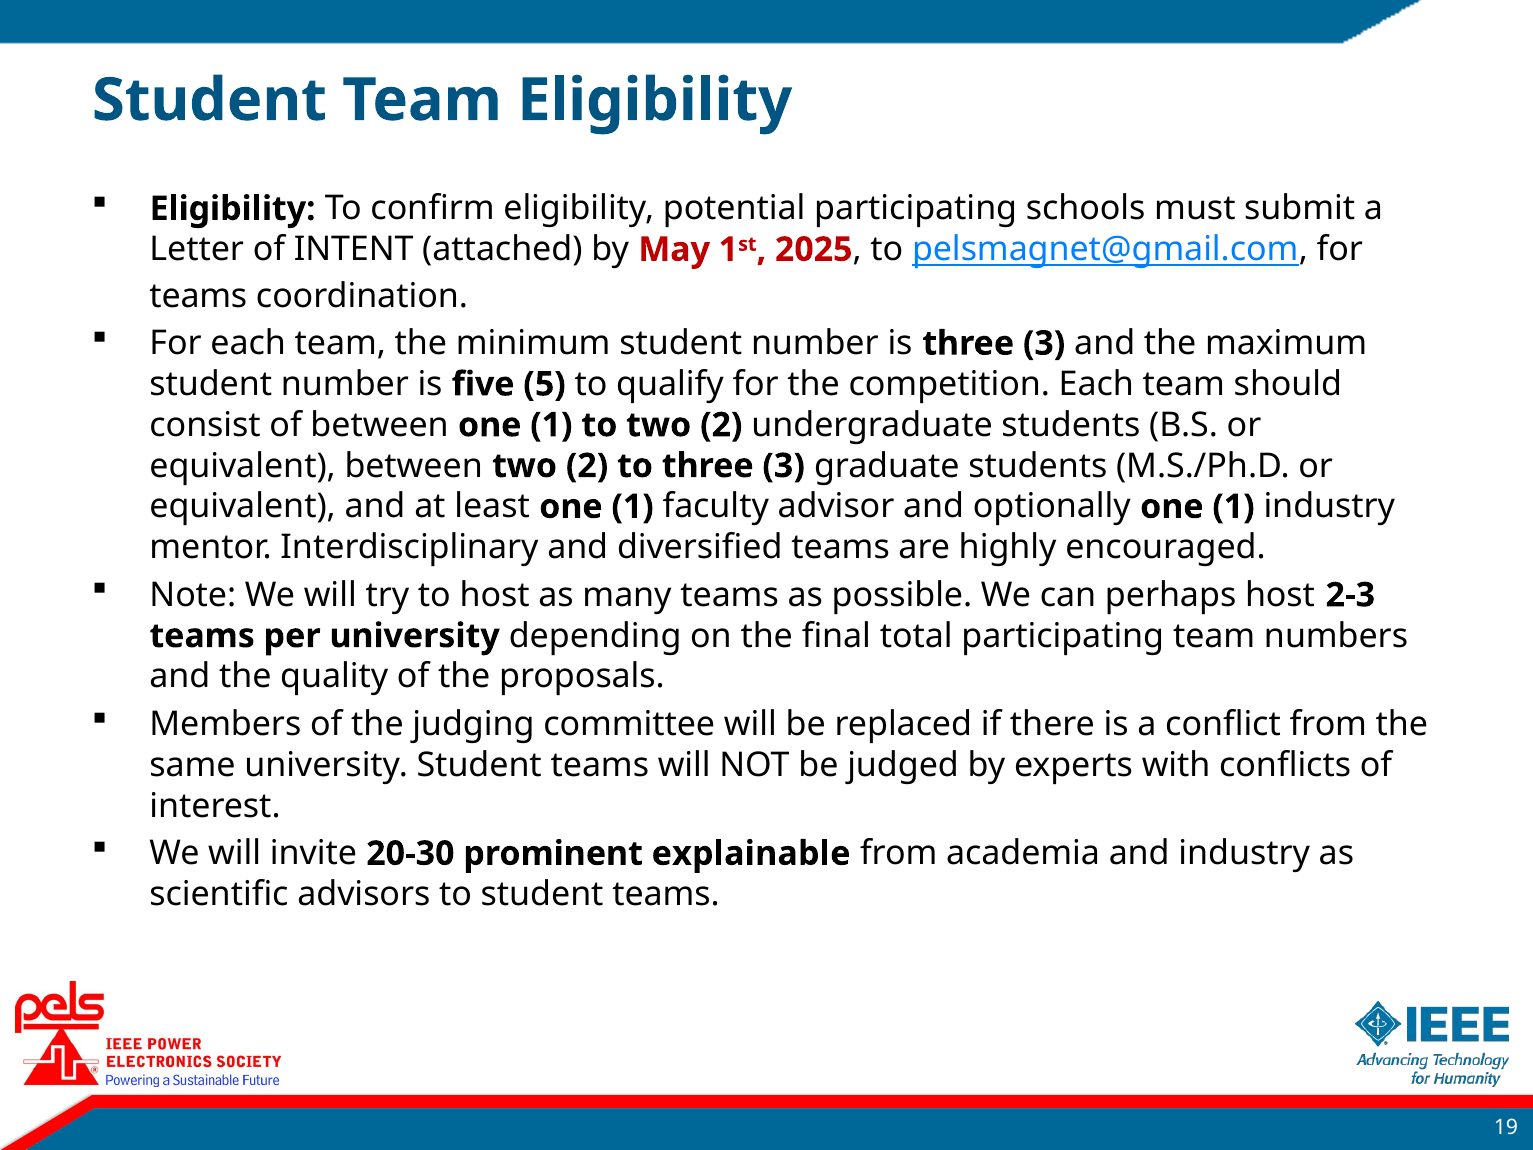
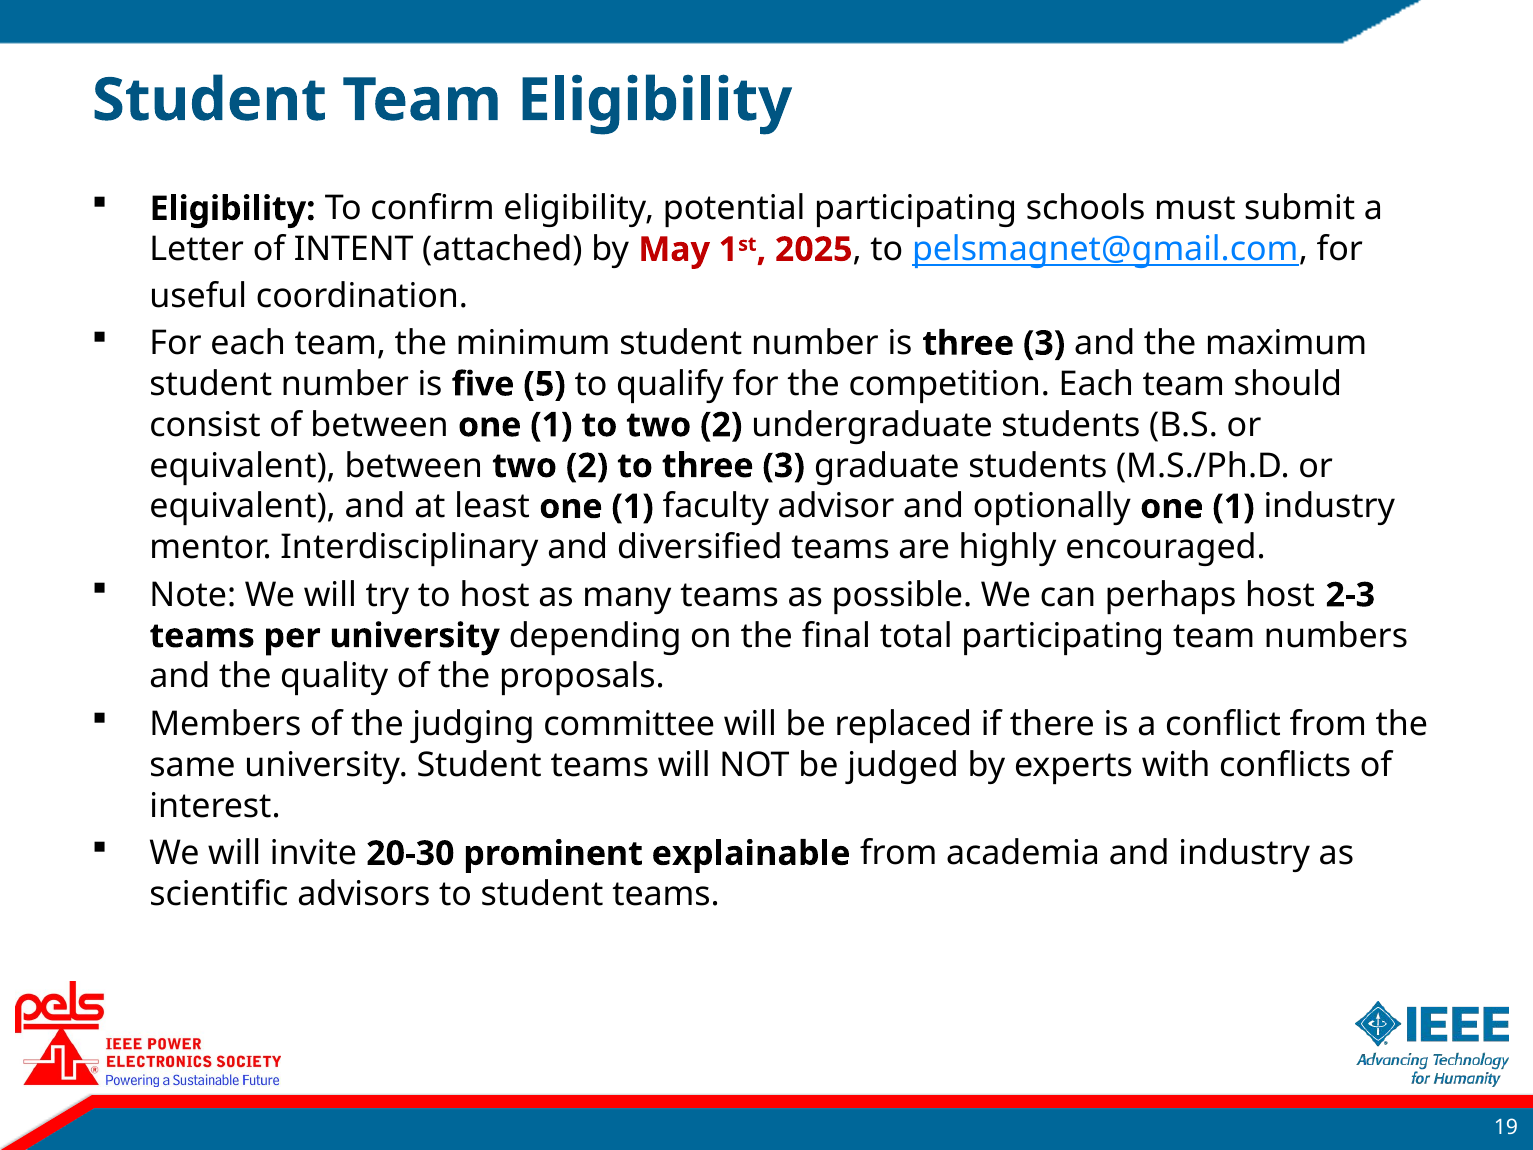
teams: teams -> useful (198, 296)
